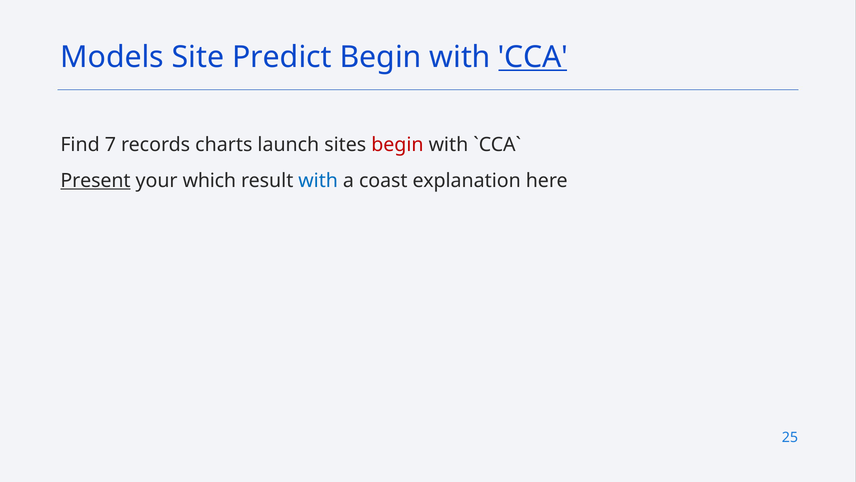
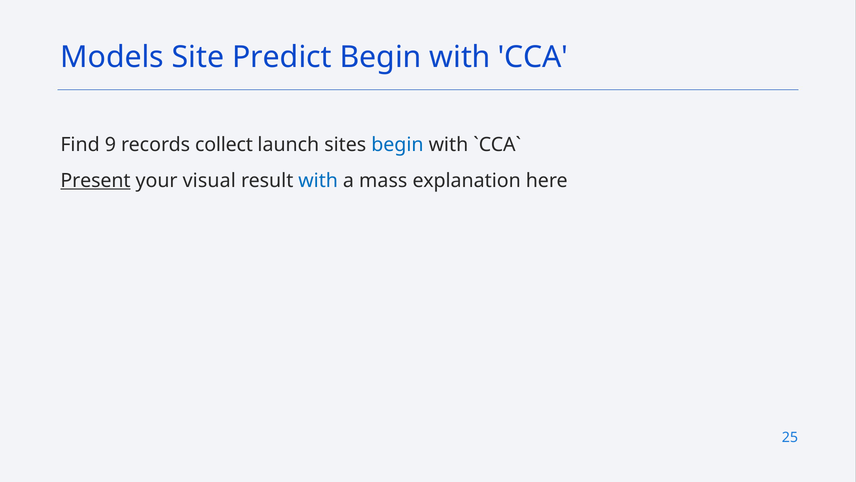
CCA underline: present -> none (533, 57)
7: 7 -> 9 (110, 144)
charts: charts -> collect (224, 144)
begin colour: red -> blue (397, 144)
which: which -> visual (209, 180)
coast: coast -> mass (383, 180)
